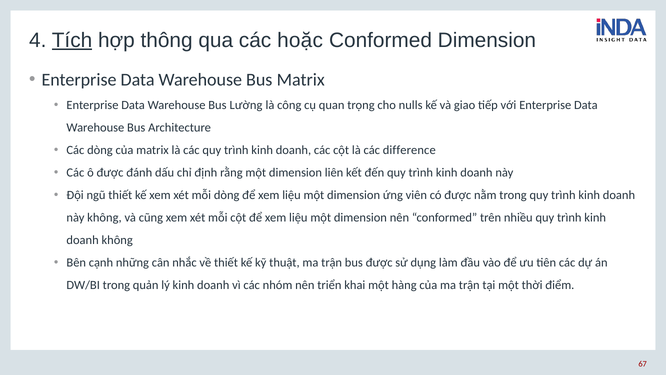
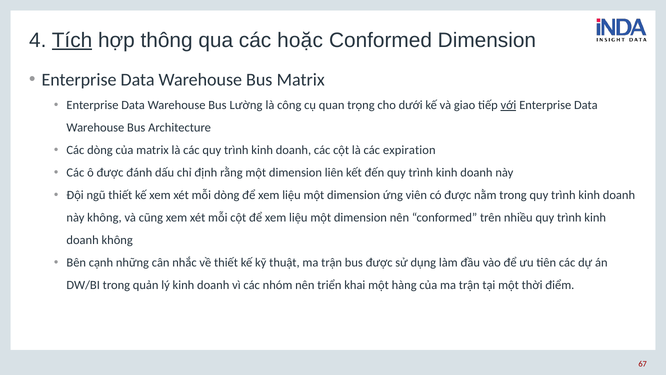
nulls: nulls -> dưới (411, 105)
với underline: none -> present (508, 105)
difference: difference -> expiration (409, 150)
